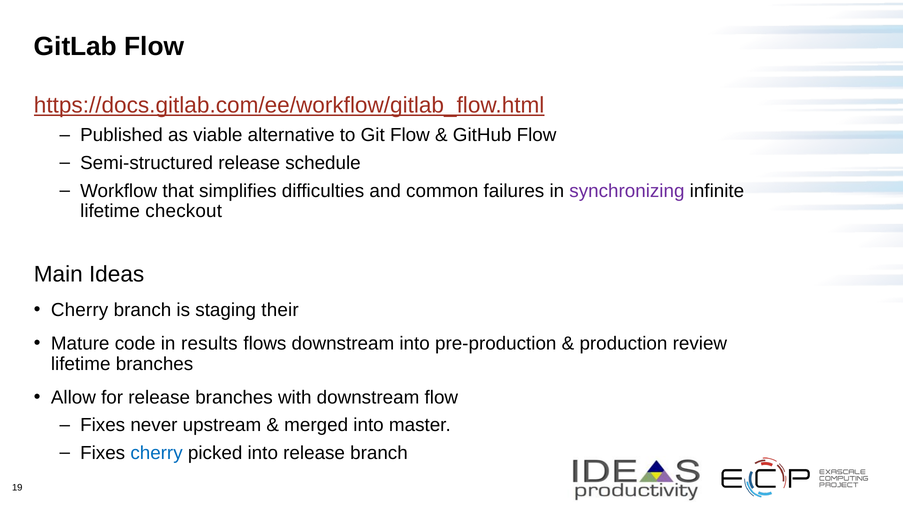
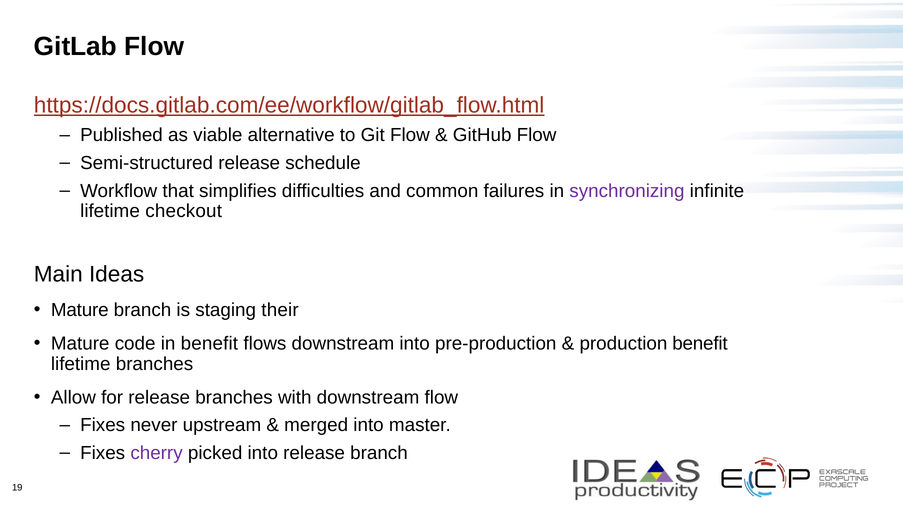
Cherry: Cherry -> Mature (80, 310)
in results: results -> benefit (209, 344)
production review: review -> benefit (700, 344)
cherry colour: blue -> purple (157, 453)
